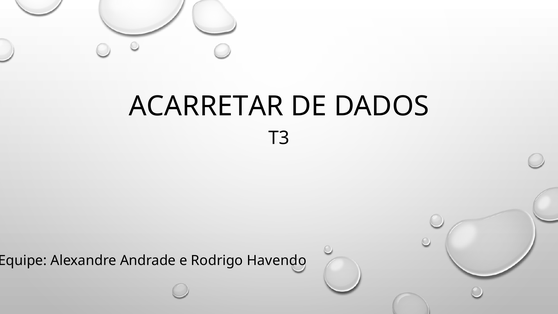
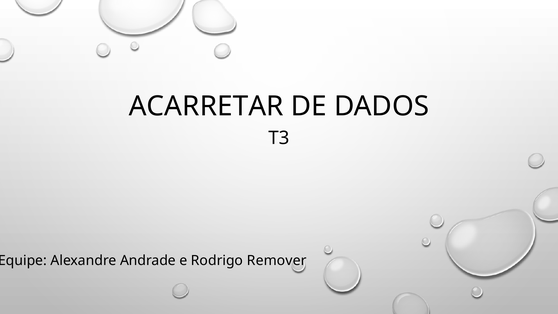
Havendo: Havendo -> Remover (277, 261)
